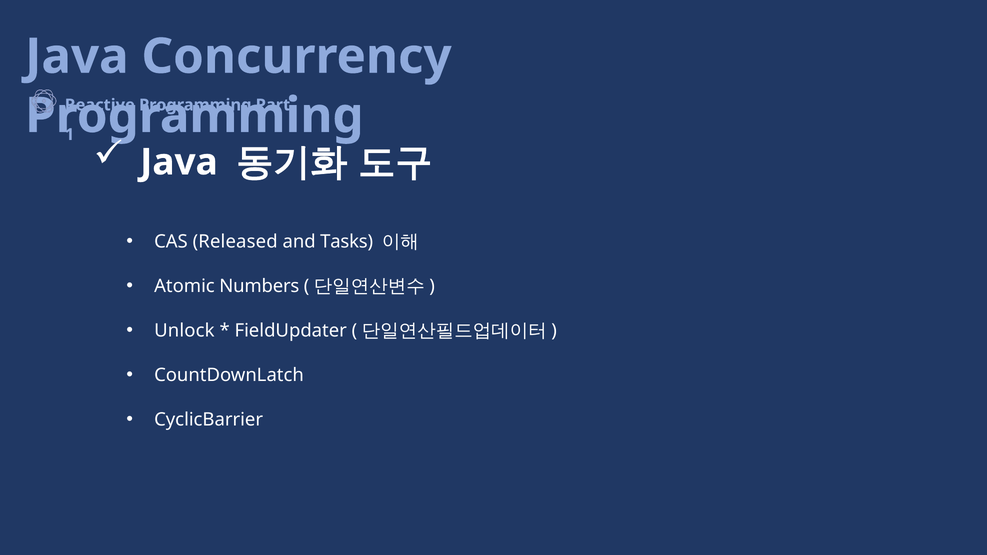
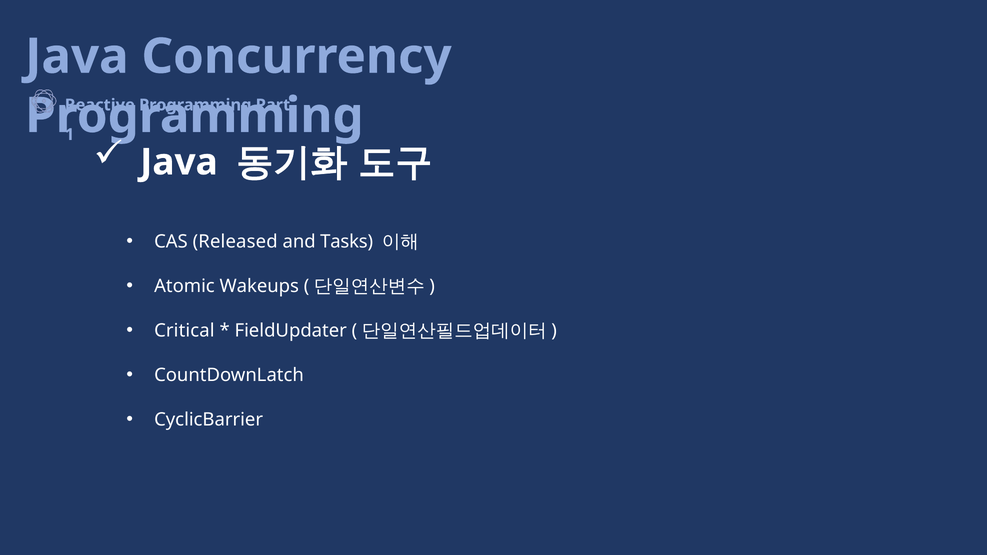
Numbers: Numbers -> Wakeups (259, 286)
Unlock: Unlock -> Critical (184, 331)
